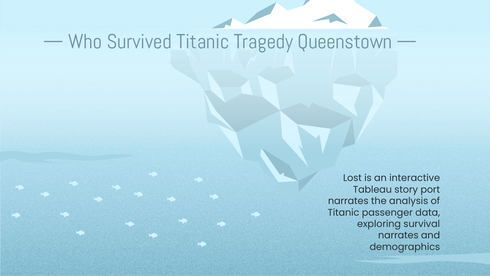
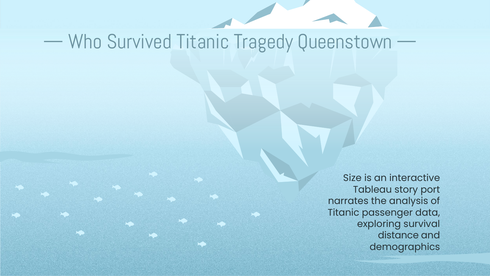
Lost: Lost -> Size (352, 178)
narrates: narrates -> distance (398, 235)
